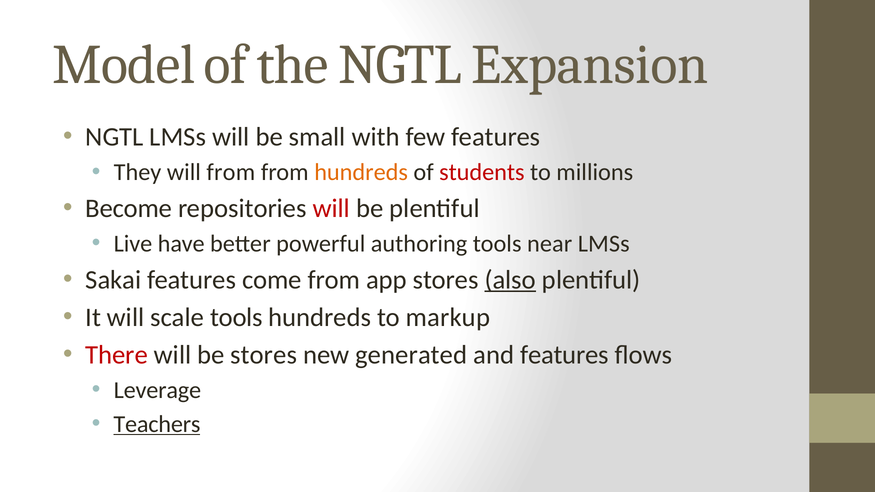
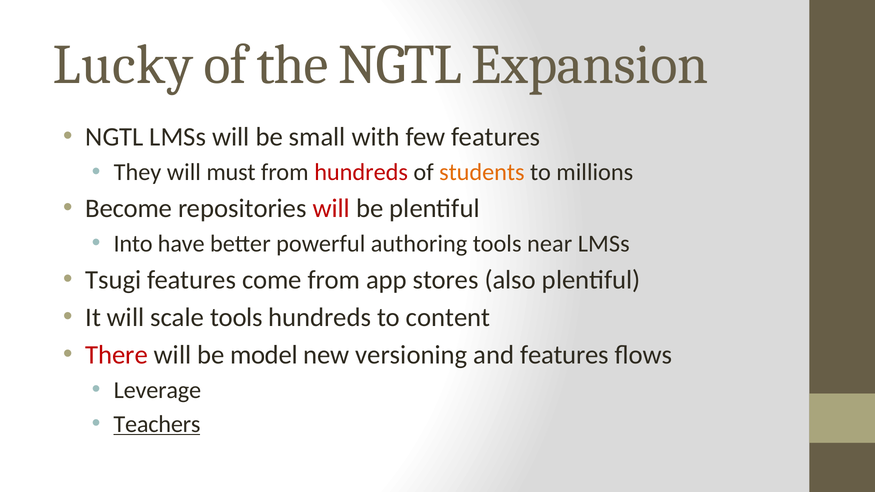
Model: Model -> Lucky (123, 65)
will from: from -> must (231, 172)
hundreds colour: orange -> red (361, 172)
students colour: red -> orange (482, 172)
Live: Live -> Into (133, 244)
Sakai: Sakai -> Tsugi (113, 280)
also underline: present -> none (510, 280)
markup: markup -> content (448, 317)
be stores: stores -> model (264, 355)
generated: generated -> versioning (411, 355)
